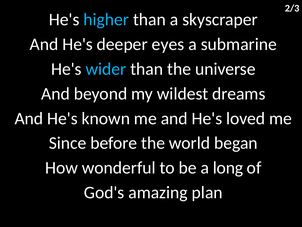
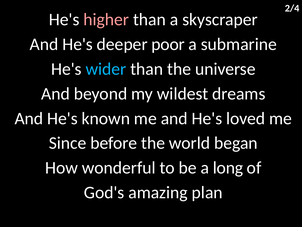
2/3: 2/3 -> 2/4 (292, 8)
higher colour: light blue -> pink (106, 20)
eyes: eyes -> poor (168, 44)
